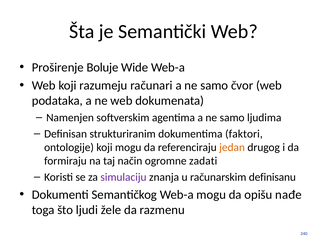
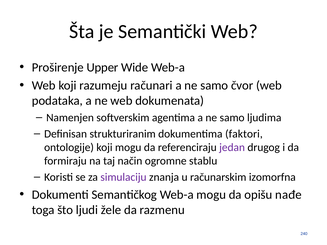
Boluje: Boluje -> Upper (103, 67)
jedan colour: orange -> purple (232, 148)
zadati: zadati -> stablu (203, 161)
definisanu: definisanu -> izomorfna (272, 177)
